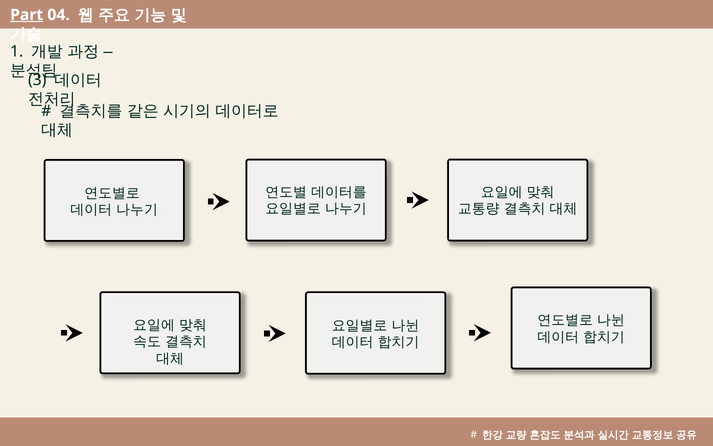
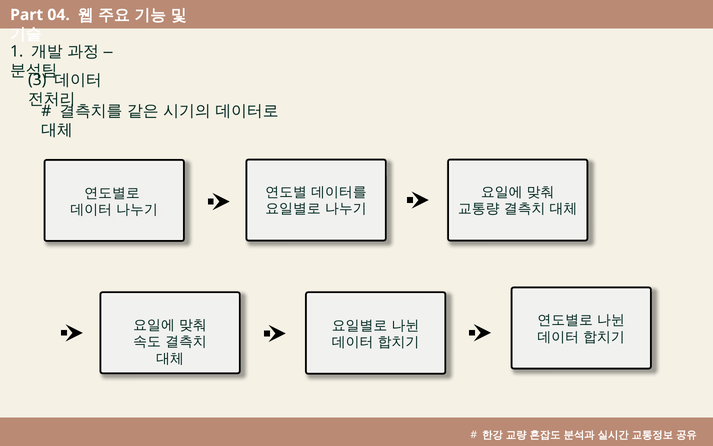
Part underline: present -> none (27, 15)
